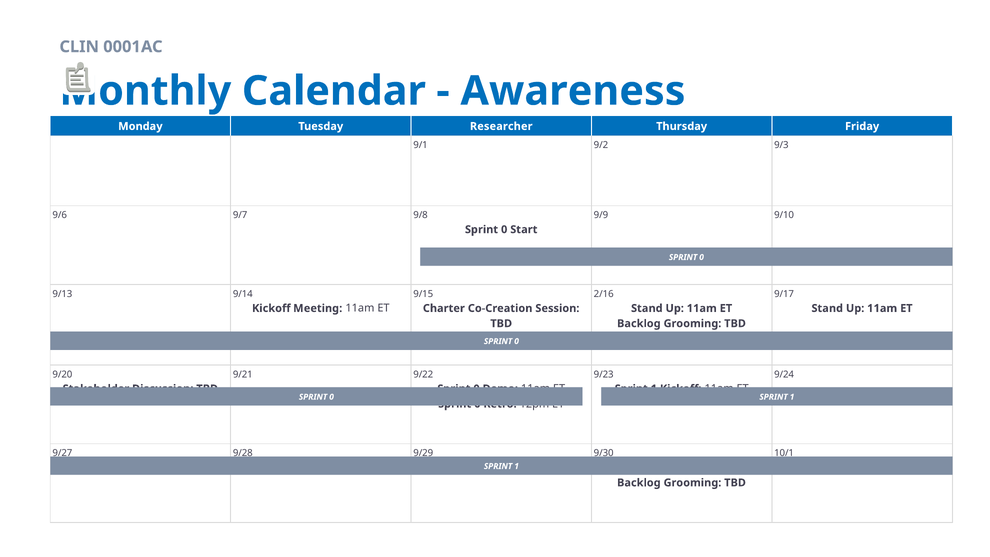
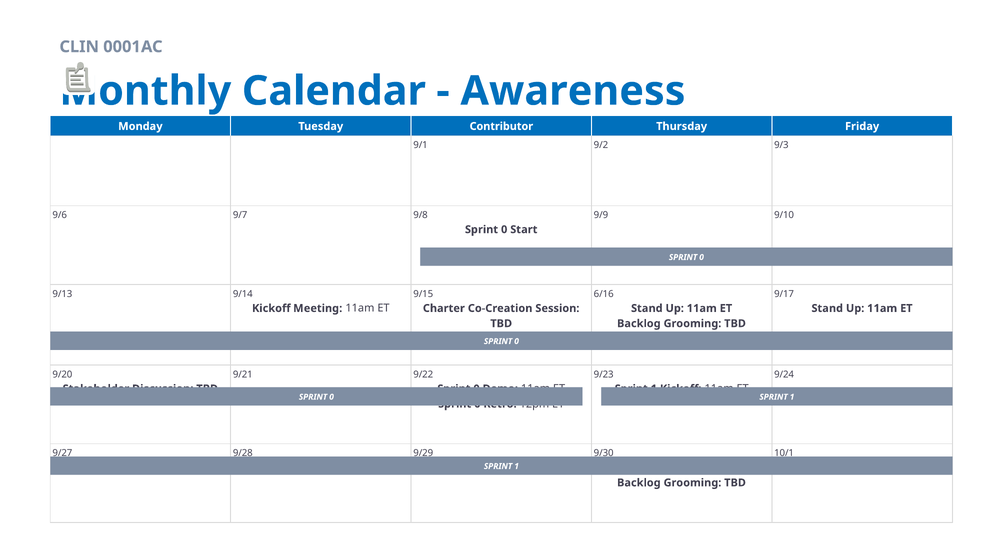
Researcher: Researcher -> Contributor (501, 126)
2/16: 2/16 -> 6/16 (604, 294)
